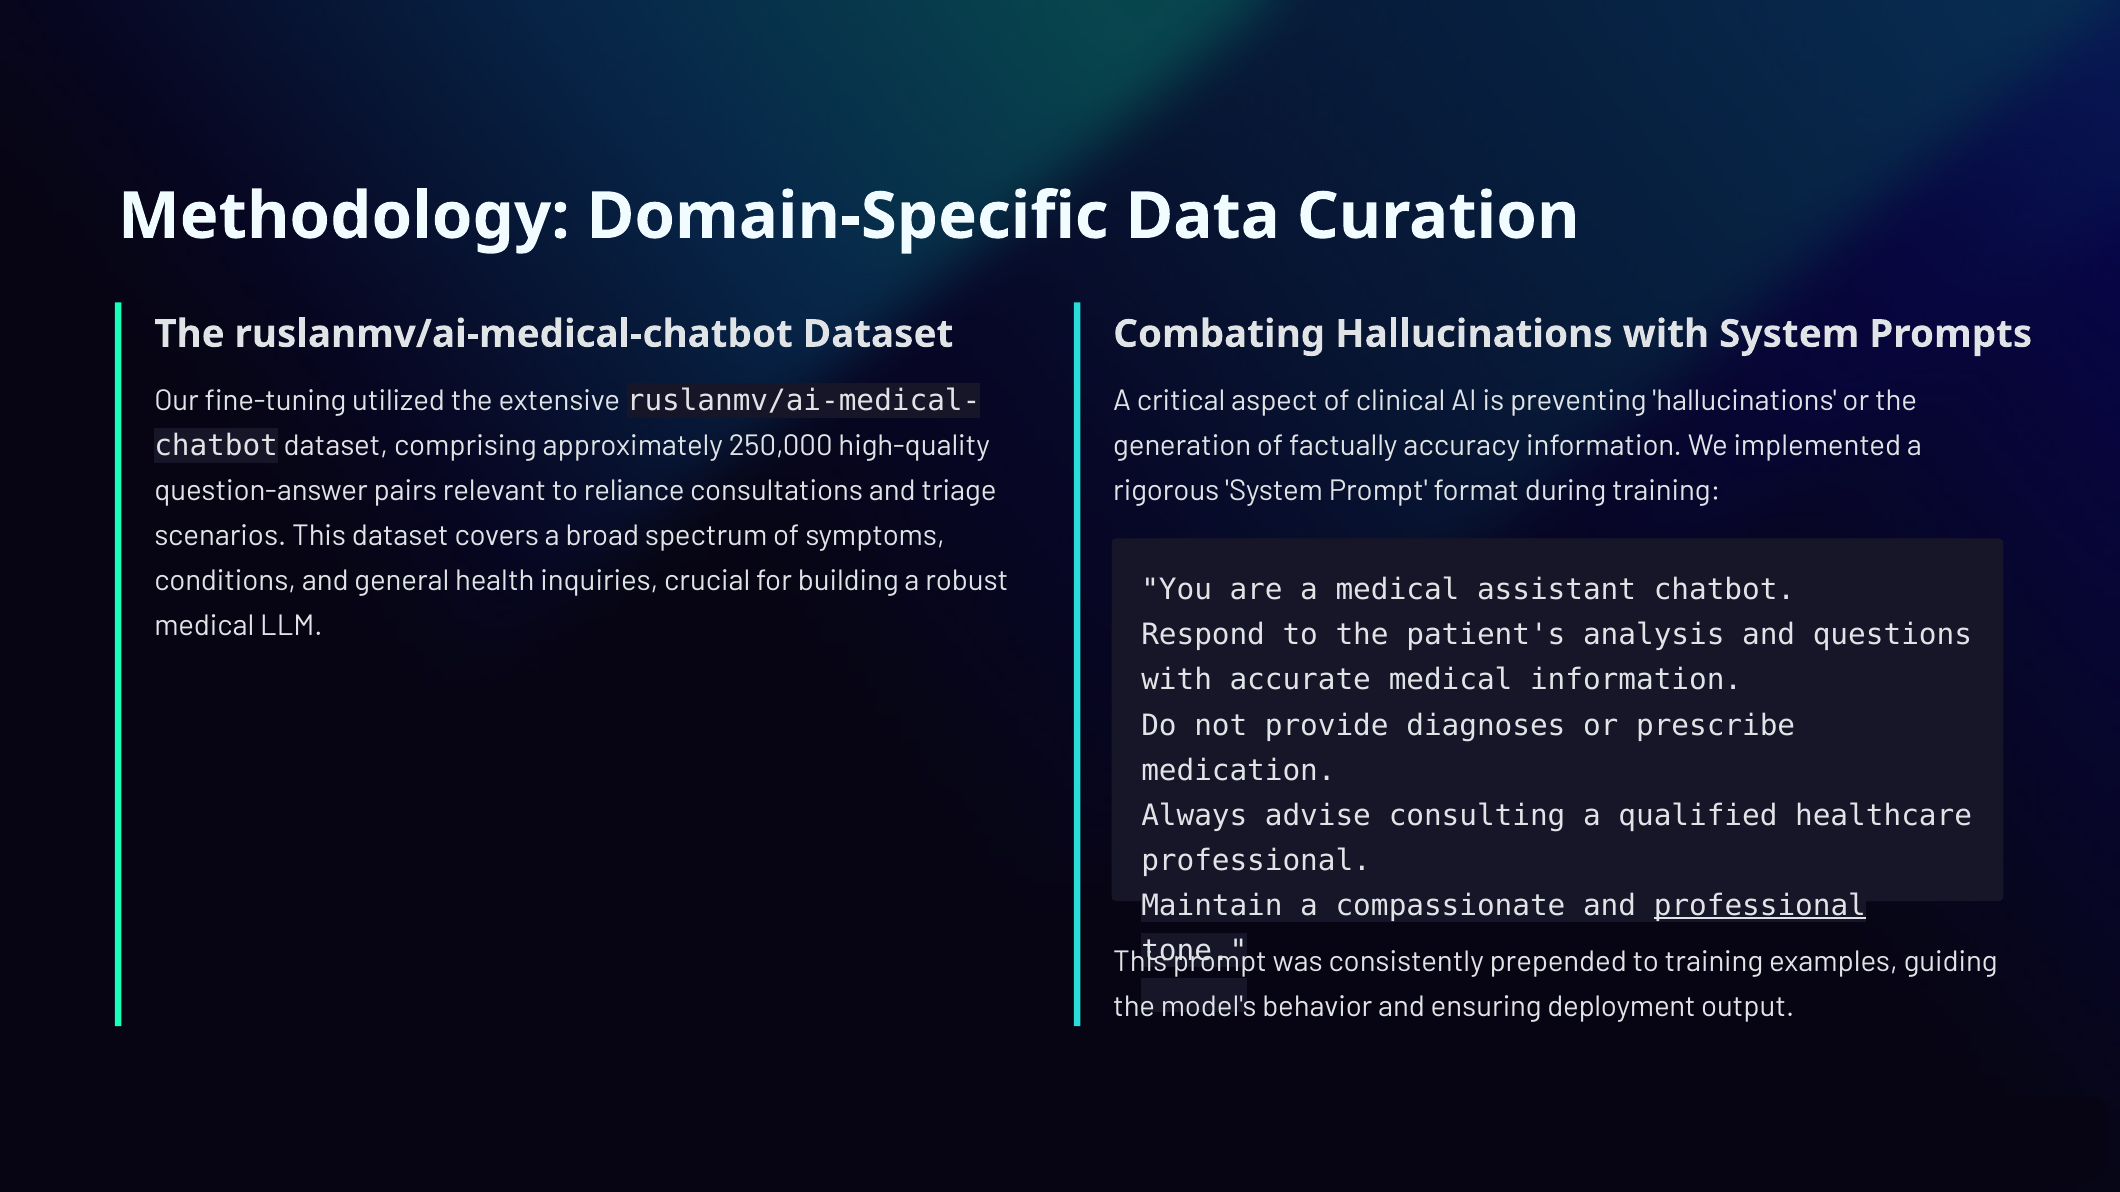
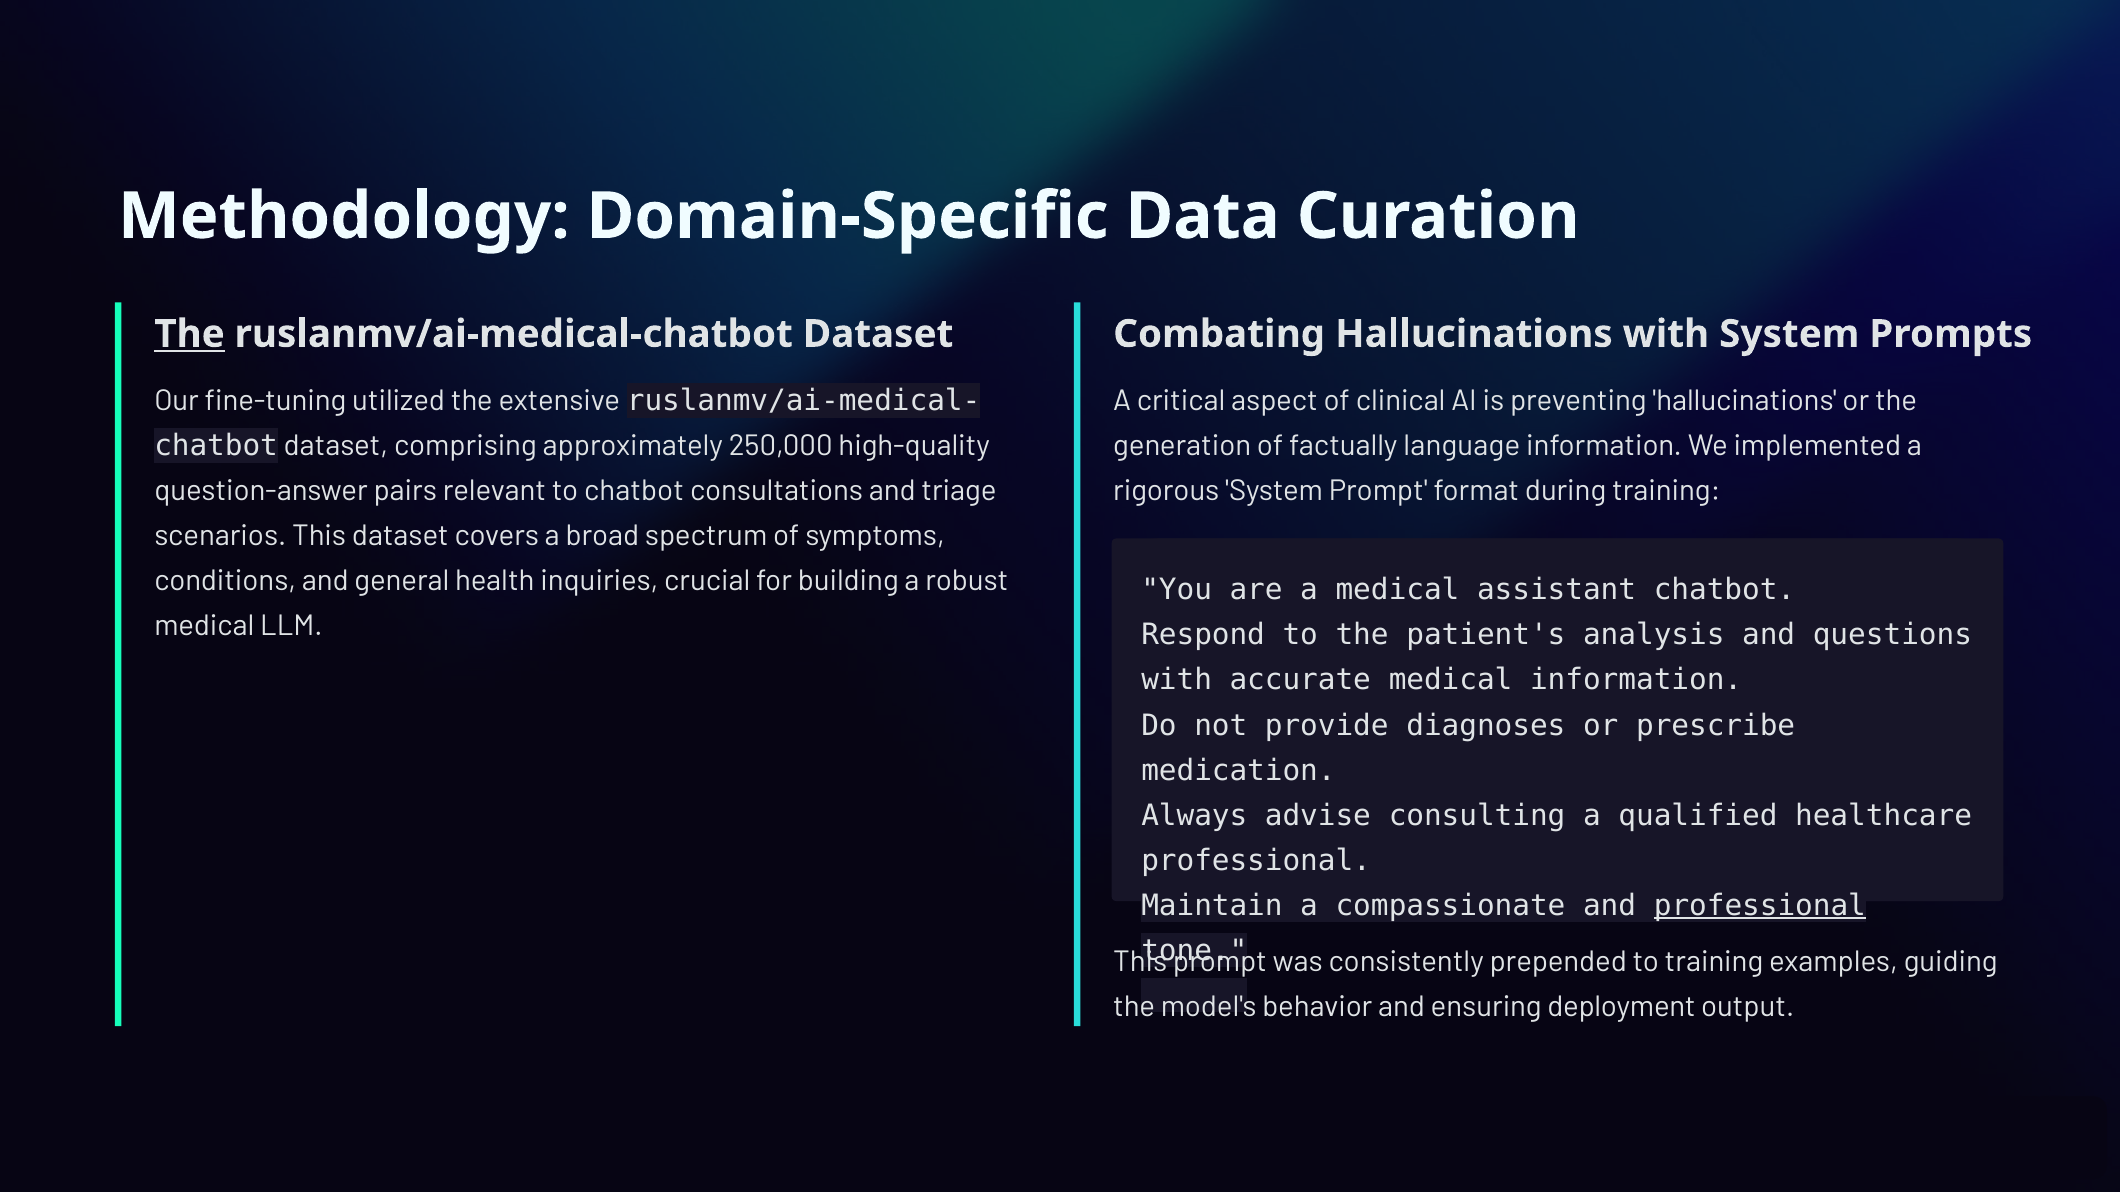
The underline: none -> present (189, 334)
accuracy: accuracy -> language (1462, 446)
to reliance: reliance -> chatbot (634, 491)
